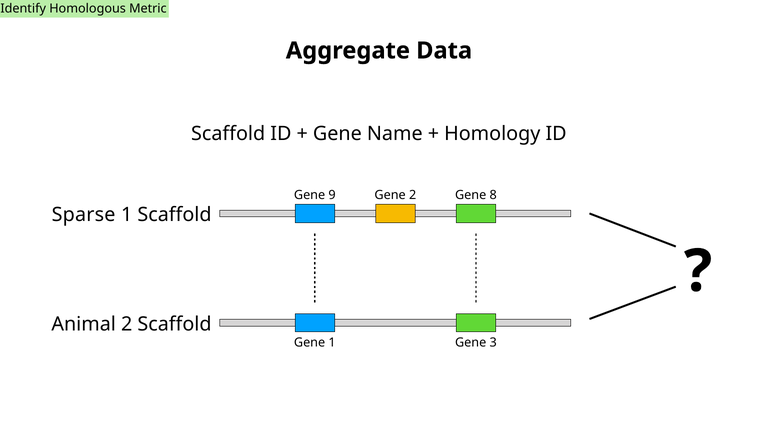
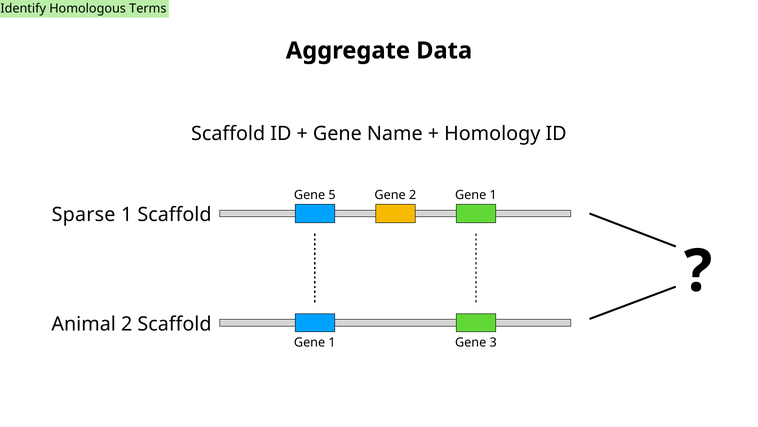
Metric: Metric -> Terms (148, 9)
9: 9 -> 5 (332, 195)
2 Gene 8: 8 -> 1 (493, 195)
